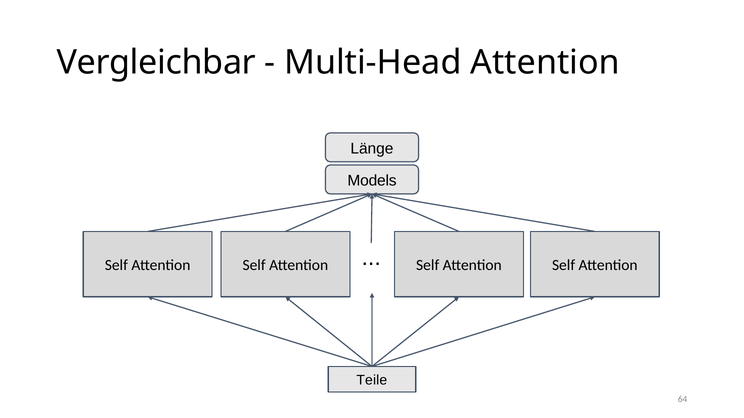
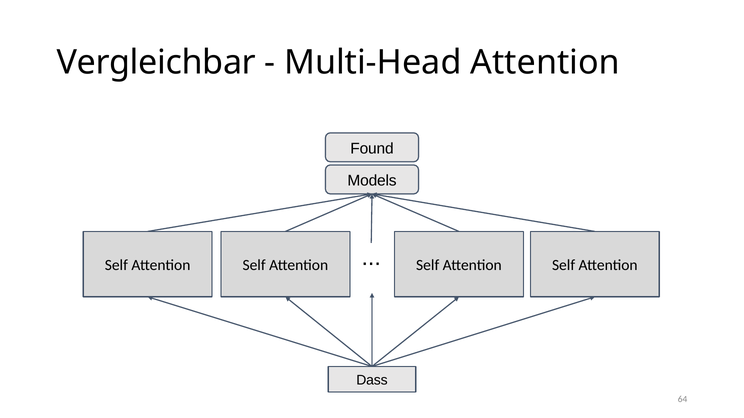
Länge: Länge -> Found (372, 149)
Teile: Teile -> Dass (372, 381)
